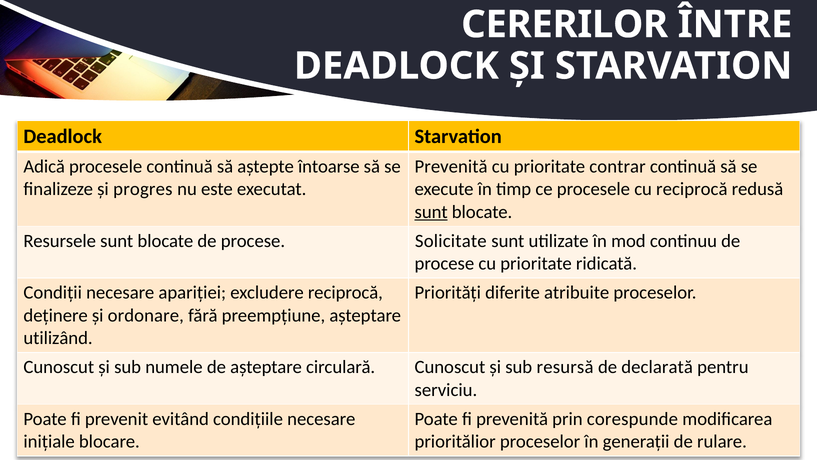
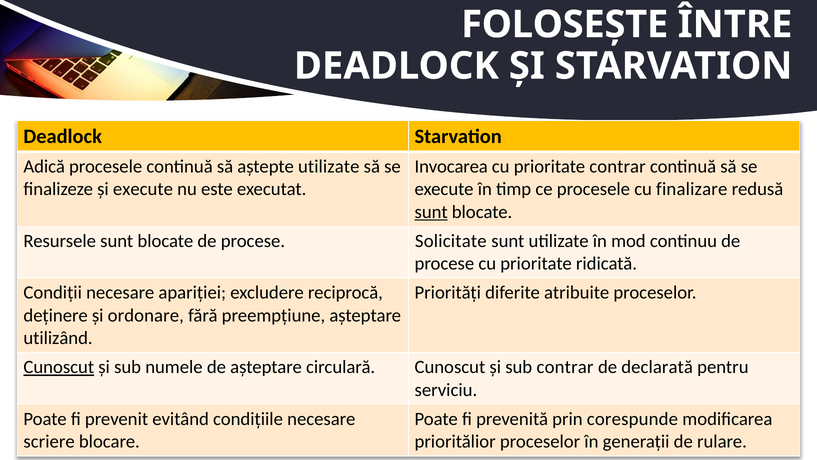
CERERILOR: CERERILOR -> FOLOSEȘTE (565, 25)
aștepte întoarse: întoarse -> utilizate (329, 166)
Prevenită: Prevenită -> Invocarea (451, 166)
și progres: progres -> execute (143, 189)
cu reciprocă: reciprocă -> finalizare (692, 189)
Cunoscut underline: none -> present (59, 367)
sub resursă: resursă -> contrar (565, 367)
inițiale: inițiale -> scriere (49, 441)
